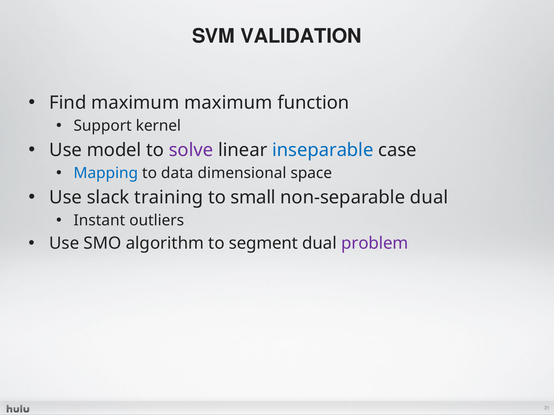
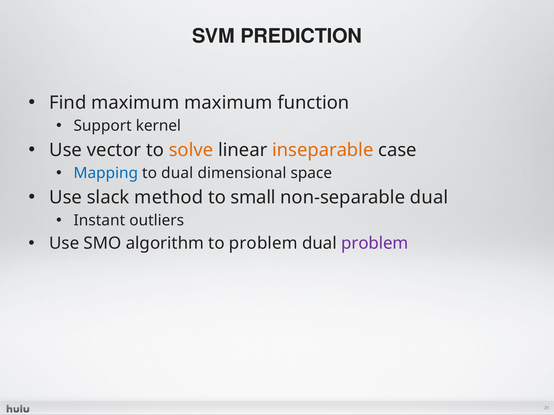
VALIDATION: VALIDATION -> PREDICTION (301, 36)
model: model -> vector (114, 150)
solve colour: purple -> orange (191, 150)
inseparable colour: blue -> orange (323, 150)
to data: data -> dual (177, 173)
training: training -> method (169, 198)
to segment: segment -> problem (263, 244)
